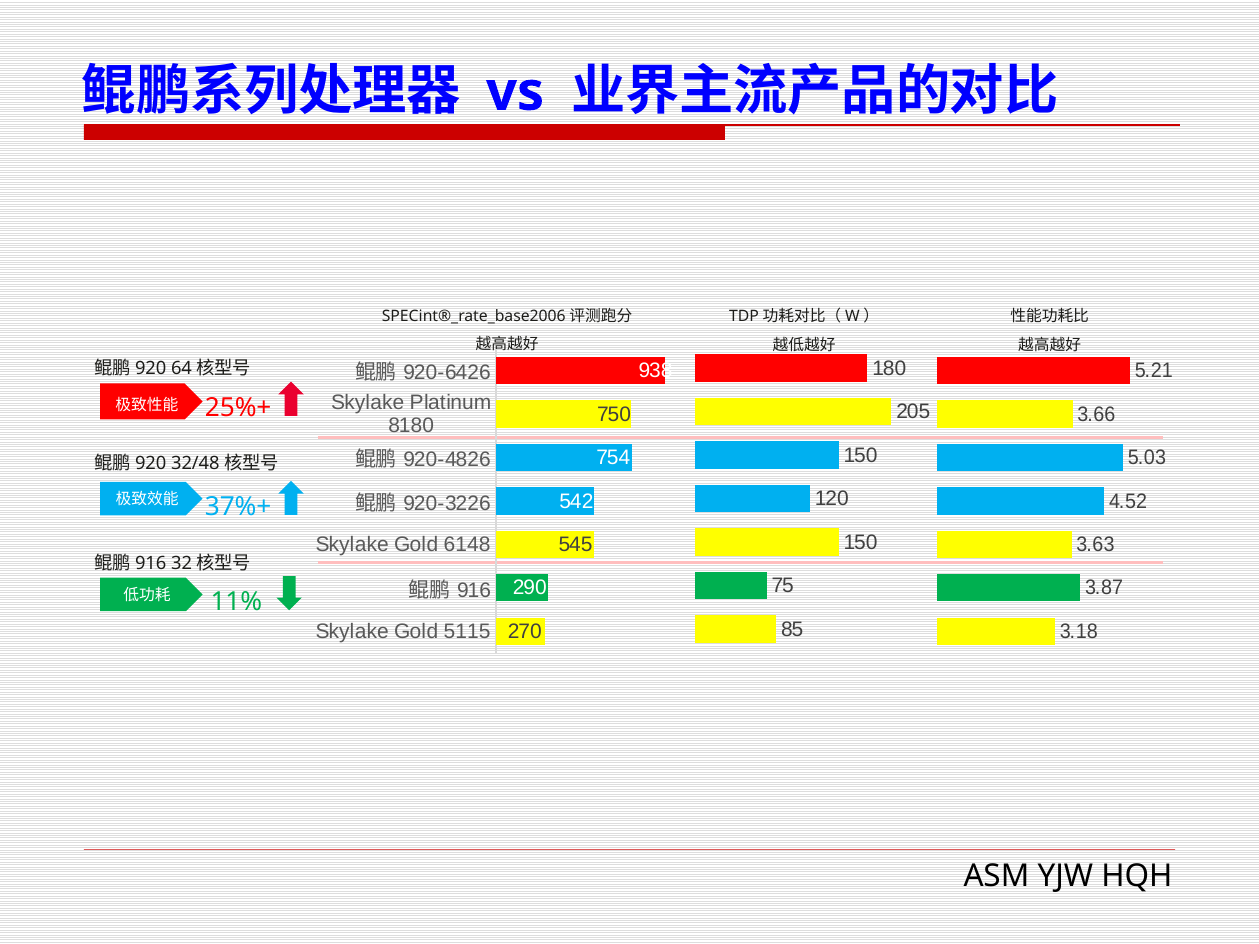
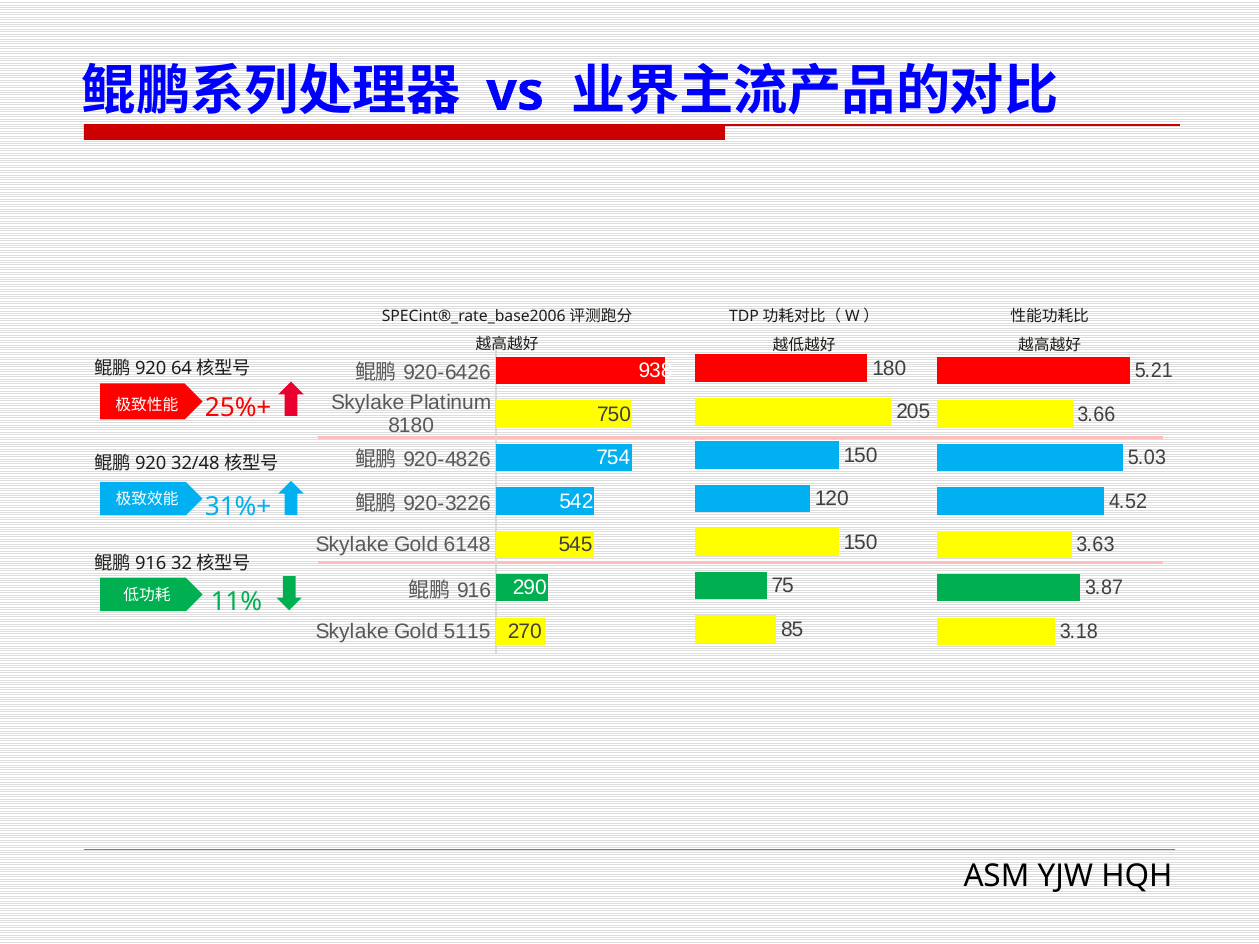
37%+: 37%+ -> 31%+ (238, 507)
